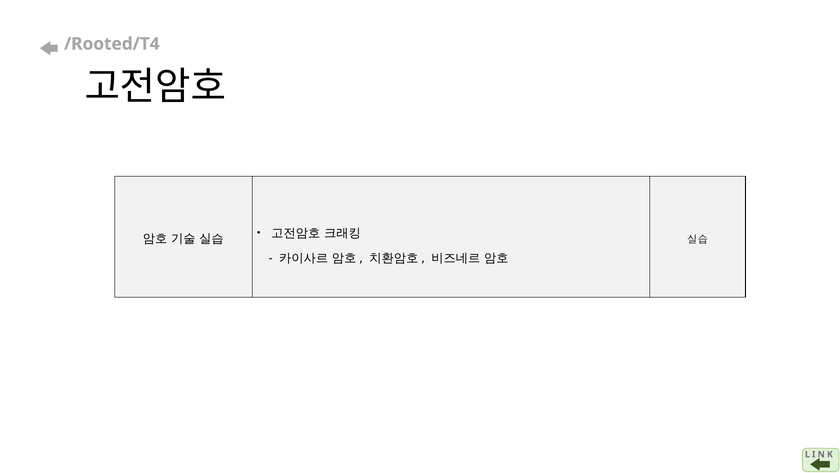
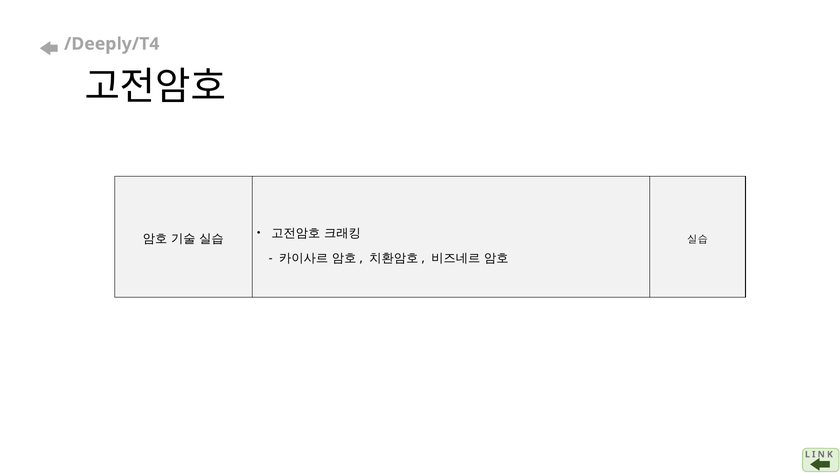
/Rooted/T4: /Rooted/T4 -> /Deeply/T4 (112, 44)
